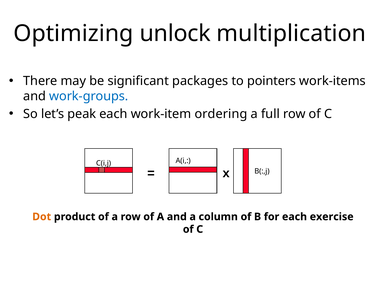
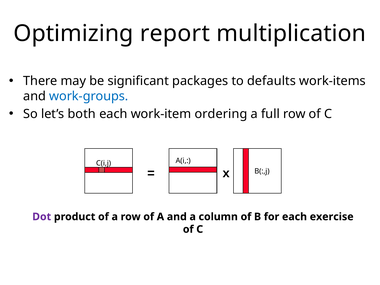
unlock: unlock -> report (175, 34)
pointers: pointers -> defaults (271, 81)
peak: peak -> both (82, 114)
Dot colour: orange -> purple (42, 217)
